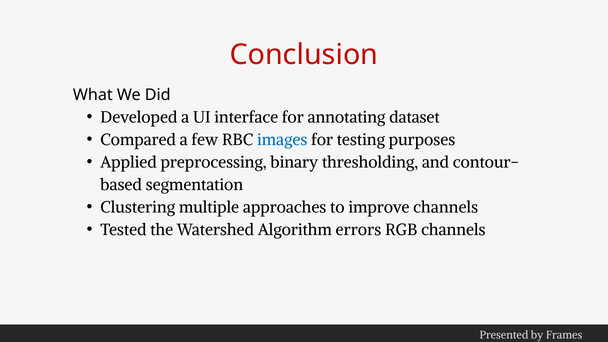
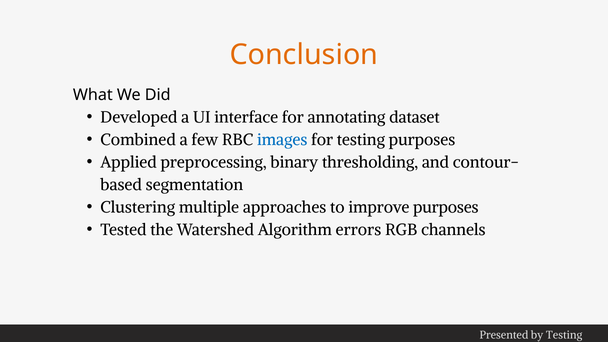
Conclusion colour: red -> orange (304, 55)
Compared: Compared -> Combined (138, 140)
improve channels: channels -> purposes (446, 208)
by Frames: Frames -> Testing (564, 335)
